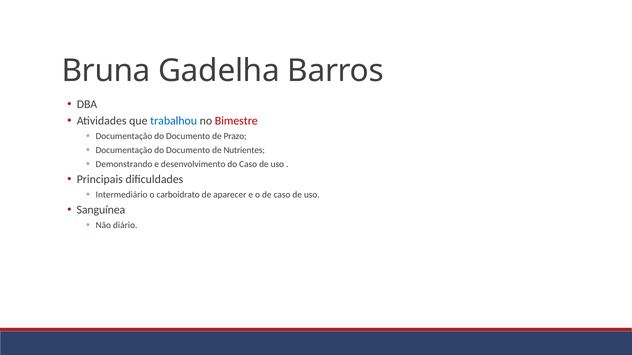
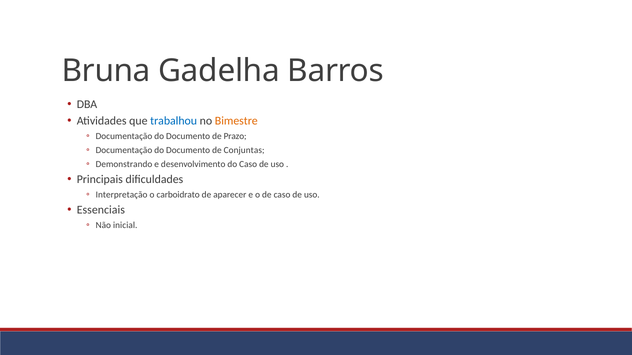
Bimestre colour: red -> orange (236, 121)
Nutrientes: Nutrientes -> Conjuntas (244, 150)
Intermediário: Intermediário -> Interpretação (122, 195)
Sanguínea: Sanguínea -> Essenciais (101, 210)
diário: diário -> inicial (125, 226)
